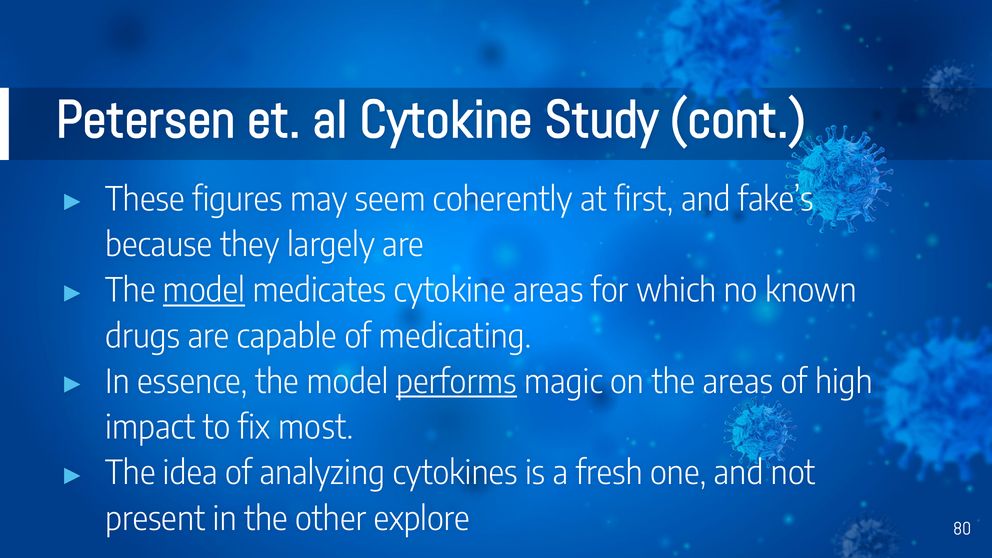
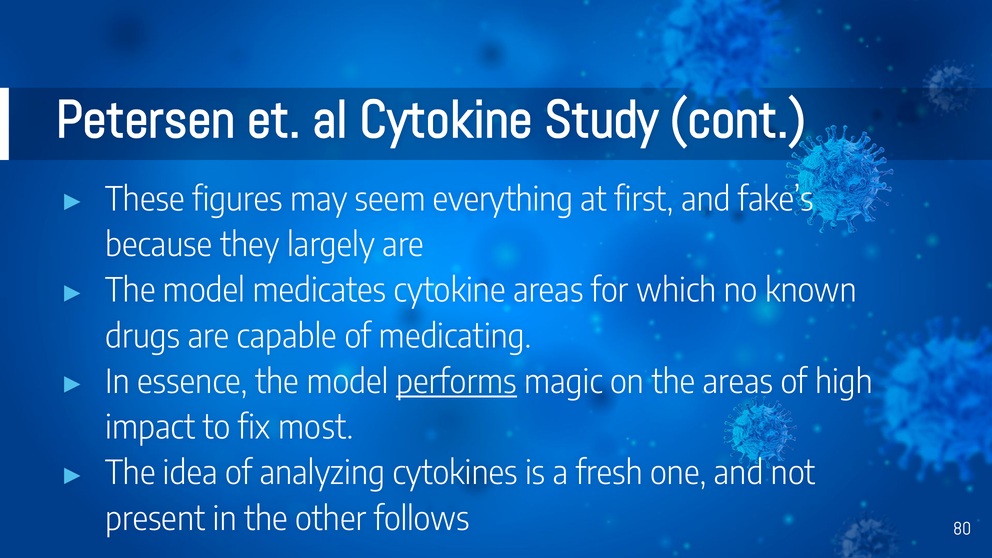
coherently: coherently -> everything (503, 200)
model underline: present -> none (204, 291)
explore: explore -> follows (422, 519)
